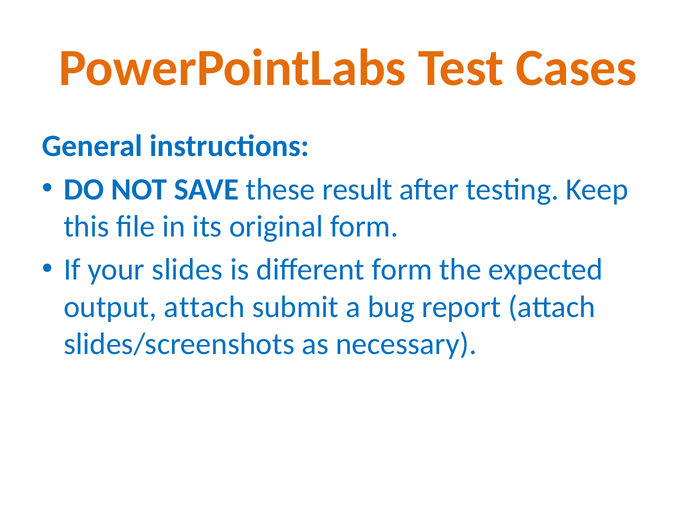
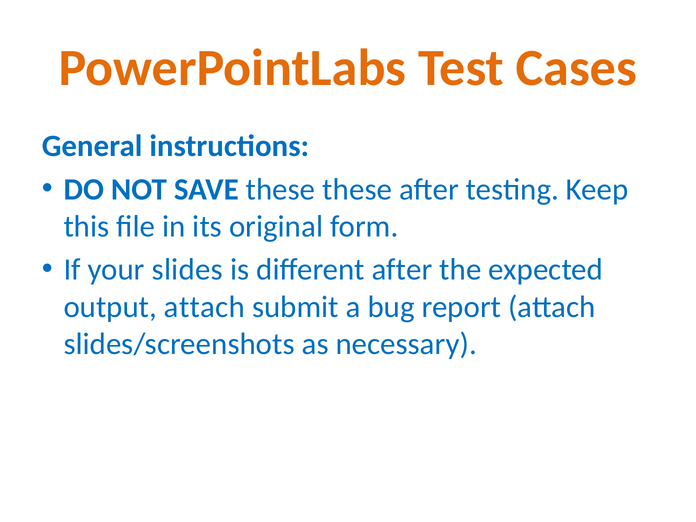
these result: result -> these (357, 189)
different form: form -> after (402, 270)
